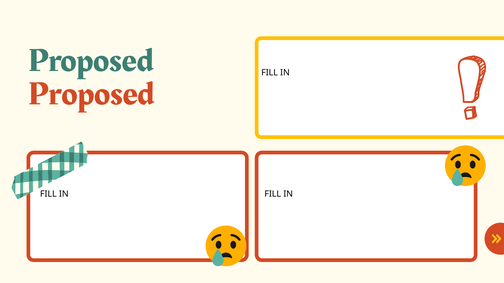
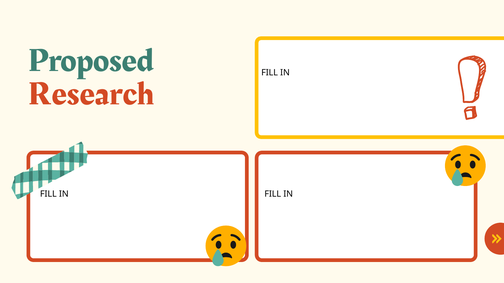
Proposed: Proposed -> Research (91, 94)
